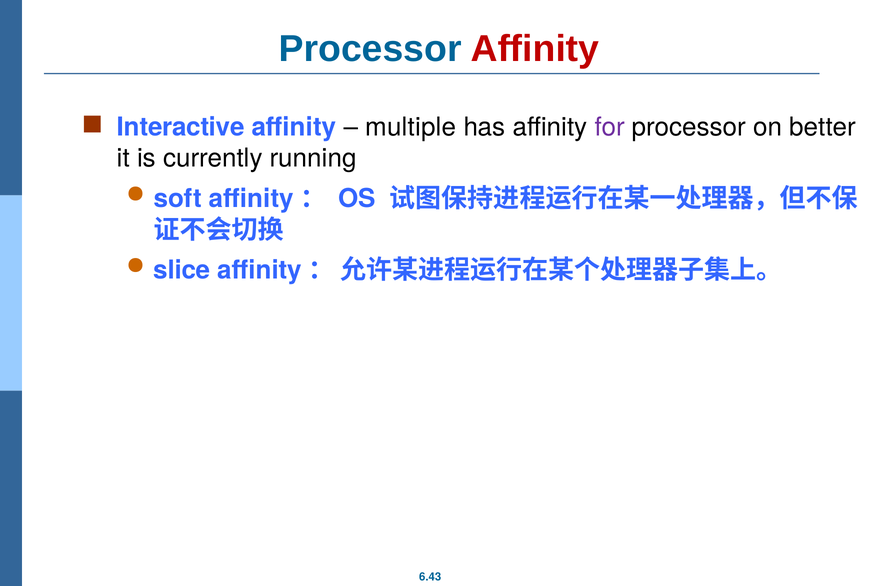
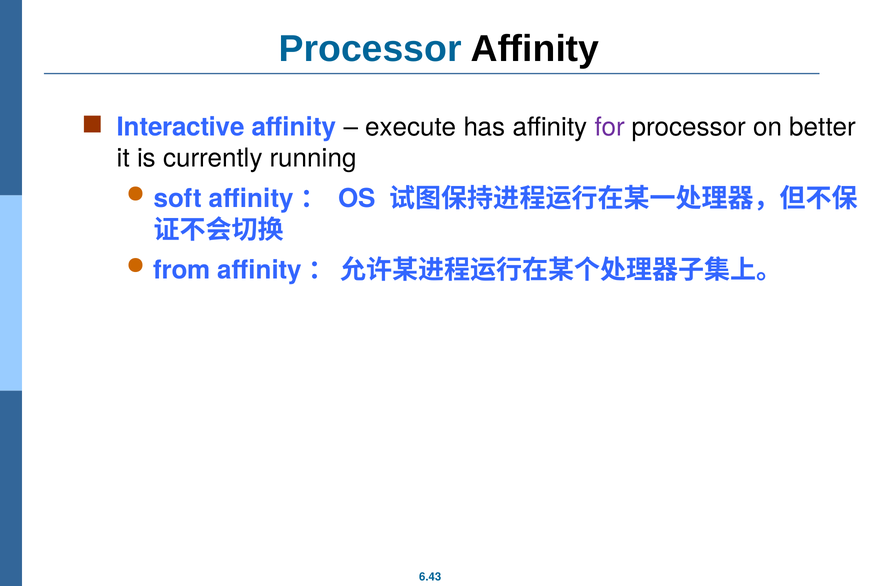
Affinity colour: red -> black (535, 49)
multiple: multiple -> execute (411, 127)
slice: slice -> from (182, 270)
